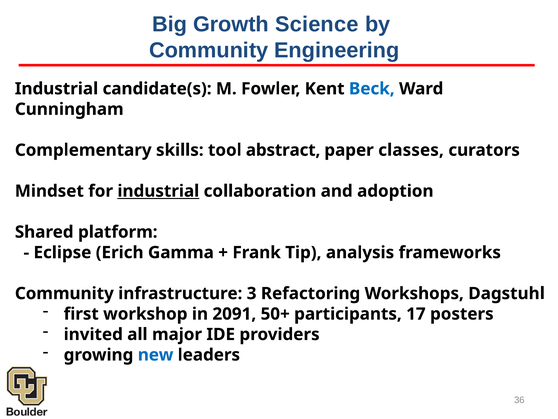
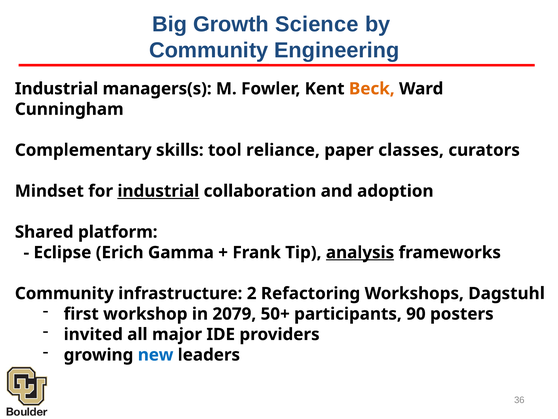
candidate(s: candidate(s -> managers(s (157, 89)
Beck colour: blue -> orange (372, 89)
abstract: abstract -> reliance (283, 150)
analysis underline: none -> present (360, 252)
3: 3 -> 2 (252, 293)
2091: 2091 -> 2079 (234, 314)
17: 17 -> 90 (416, 314)
